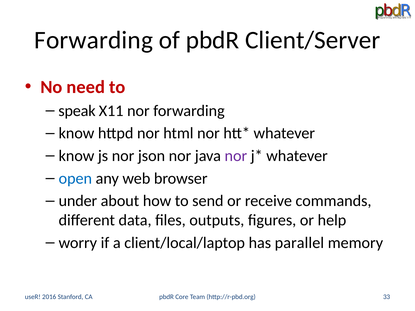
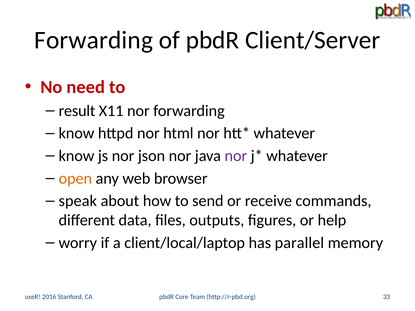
speak: speak -> result (77, 111)
open colour: blue -> orange (75, 179)
under: under -> speak (78, 201)
